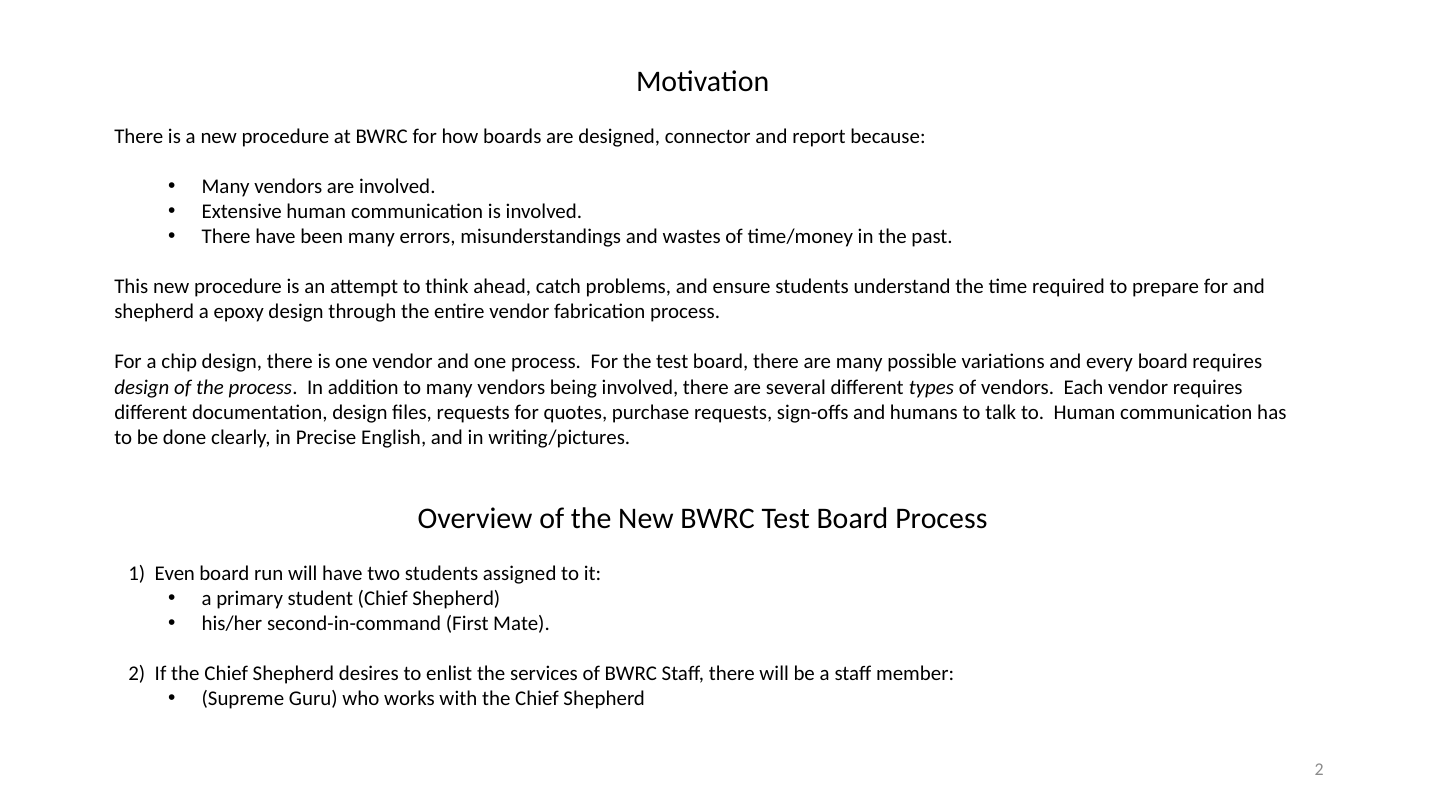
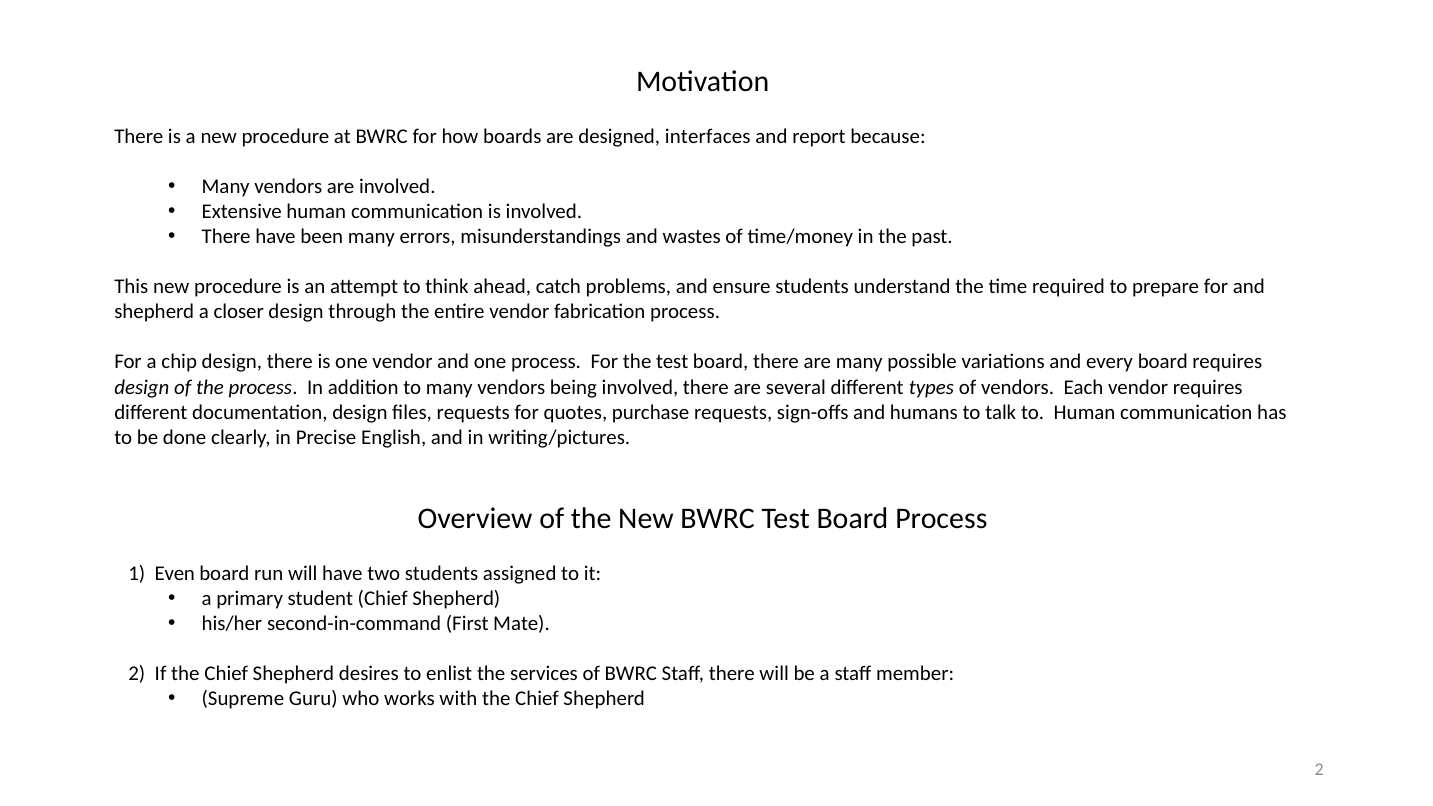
connector: connector -> interfaces (708, 136)
epoxy: epoxy -> closer (239, 312)
